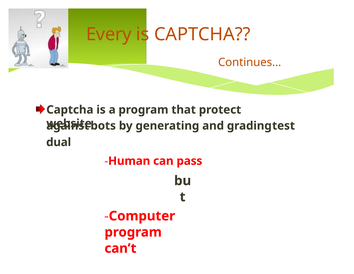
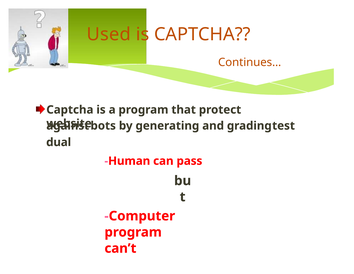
Every: Every -> Used (109, 34)
